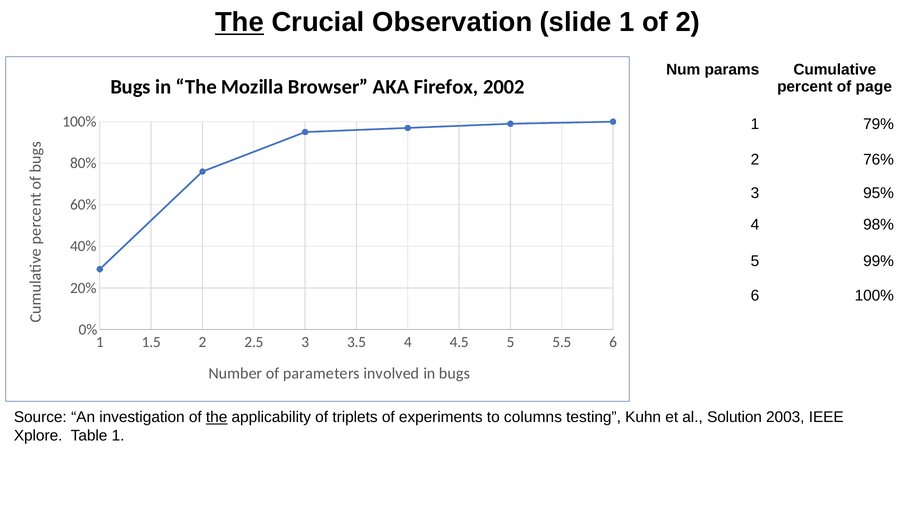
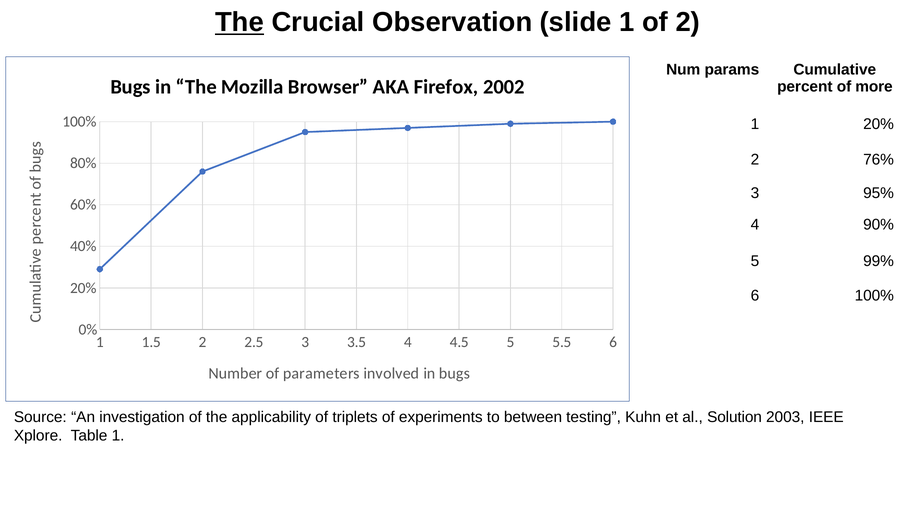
page: page -> more (874, 87)
1 79%: 79% -> 20% (879, 124)
98%: 98% -> 90% (879, 225)
the underline: present -> none (217, 417)
columns: columns -> between (533, 417)
